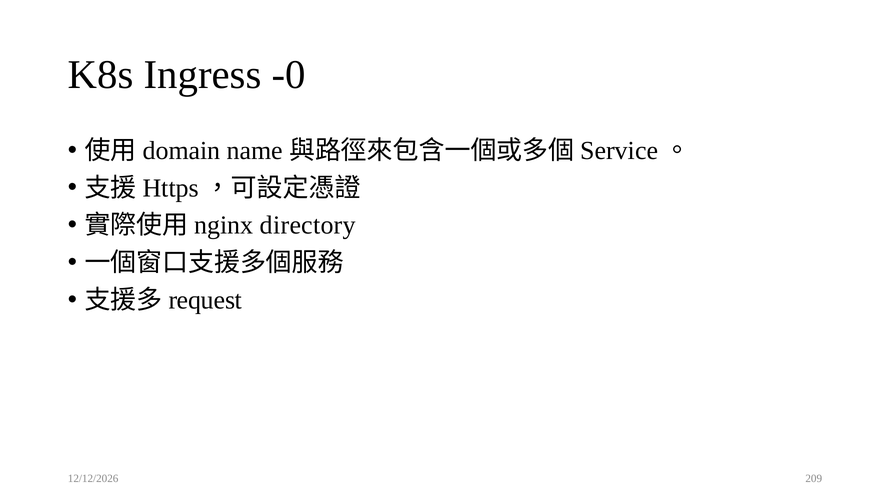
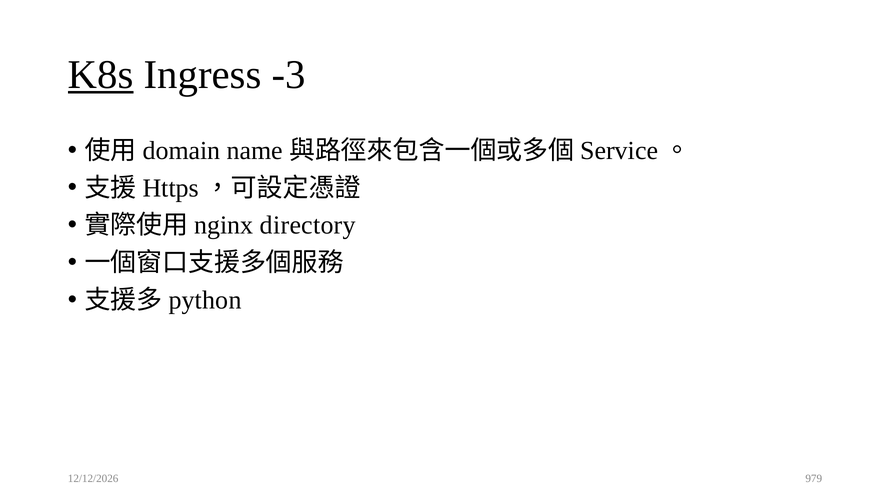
K8s underline: none -> present (101, 75)
-0: -0 -> -3 (289, 75)
request: request -> python (205, 300)
209: 209 -> 979 (814, 478)
